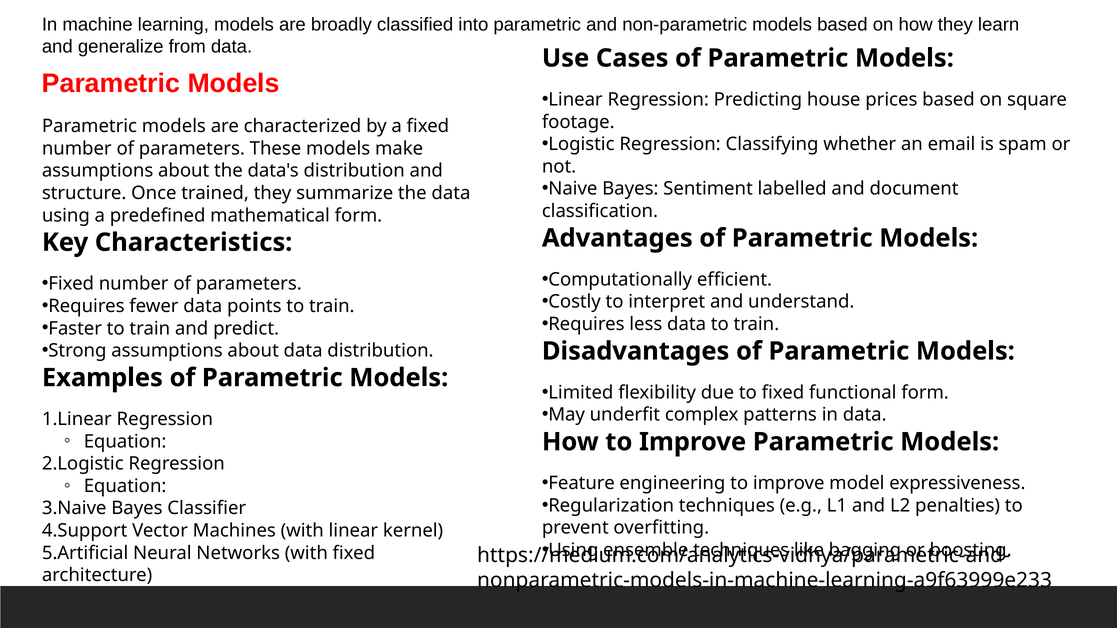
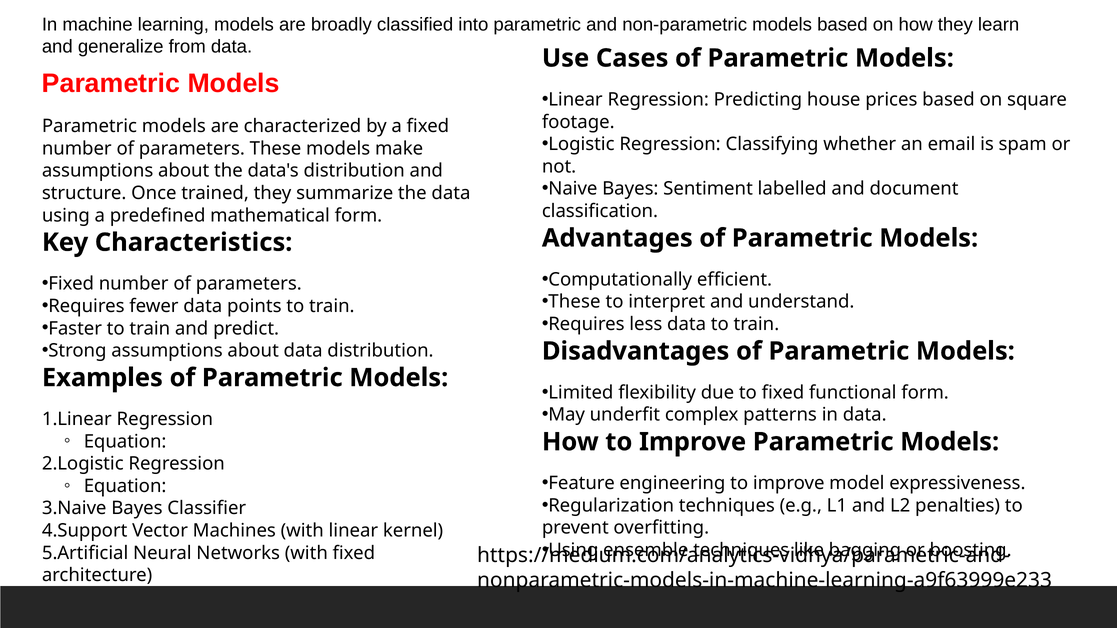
Costly: Costly -> These (574, 302)
